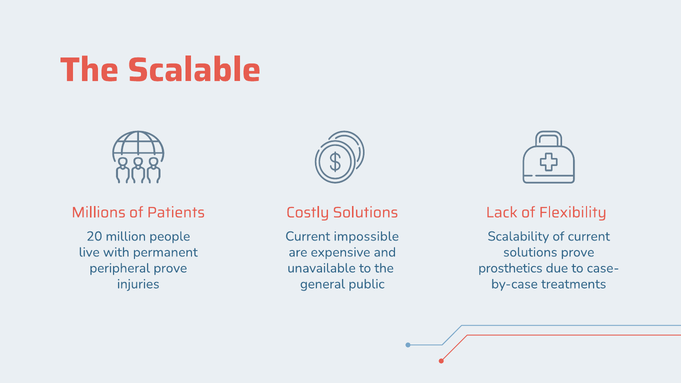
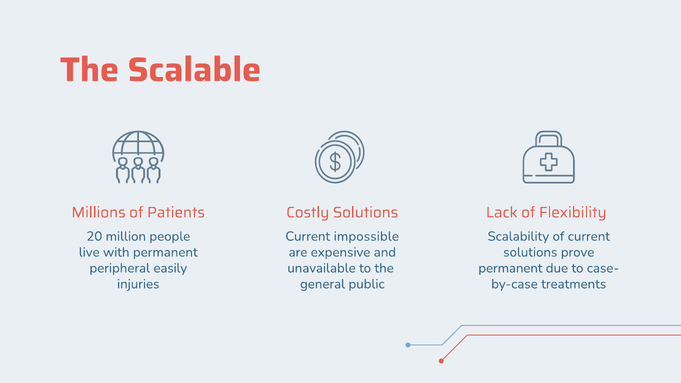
peripheral prove: prove -> easily (170, 268)
prosthetics: prosthetics -> permanent (510, 268)
